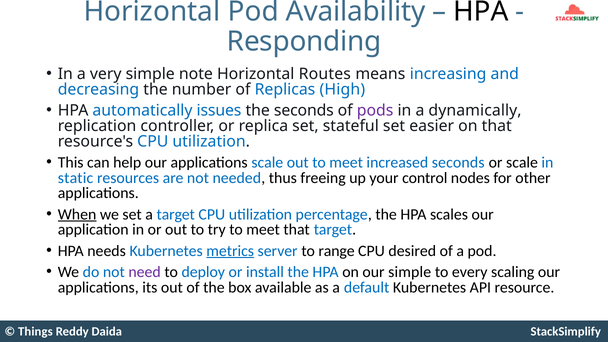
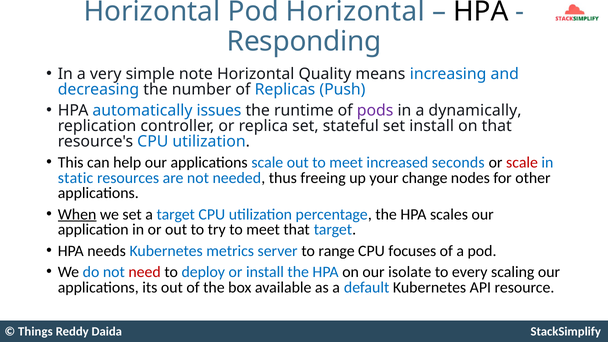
Pod Availability: Availability -> Horizontal (355, 12)
Routes: Routes -> Quality (325, 74)
High: High -> Push (342, 90)
the seconds: seconds -> runtime (304, 111)
set easier: easier -> install (432, 126)
scale colour: black -> red (522, 162)
control: control -> change (425, 178)
metrics underline: present -> none (230, 251)
desired: desired -> focuses (412, 251)
need colour: purple -> red (145, 272)
our simple: simple -> isolate (410, 272)
